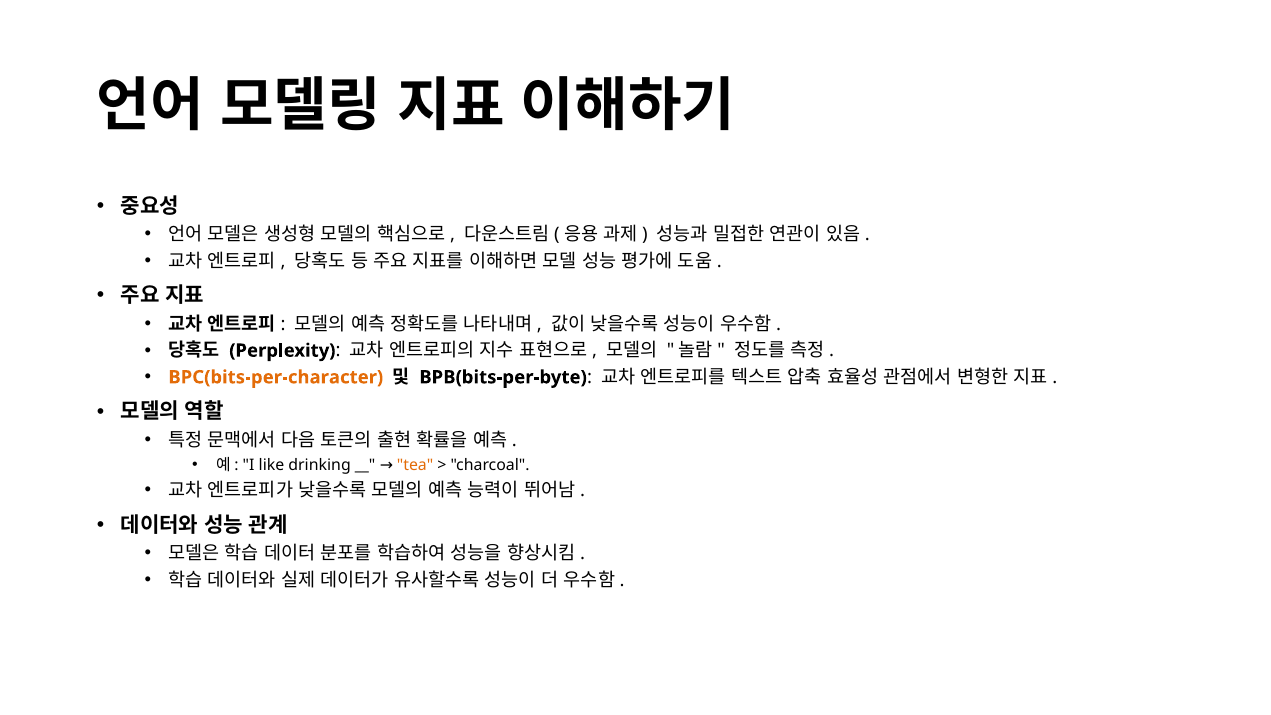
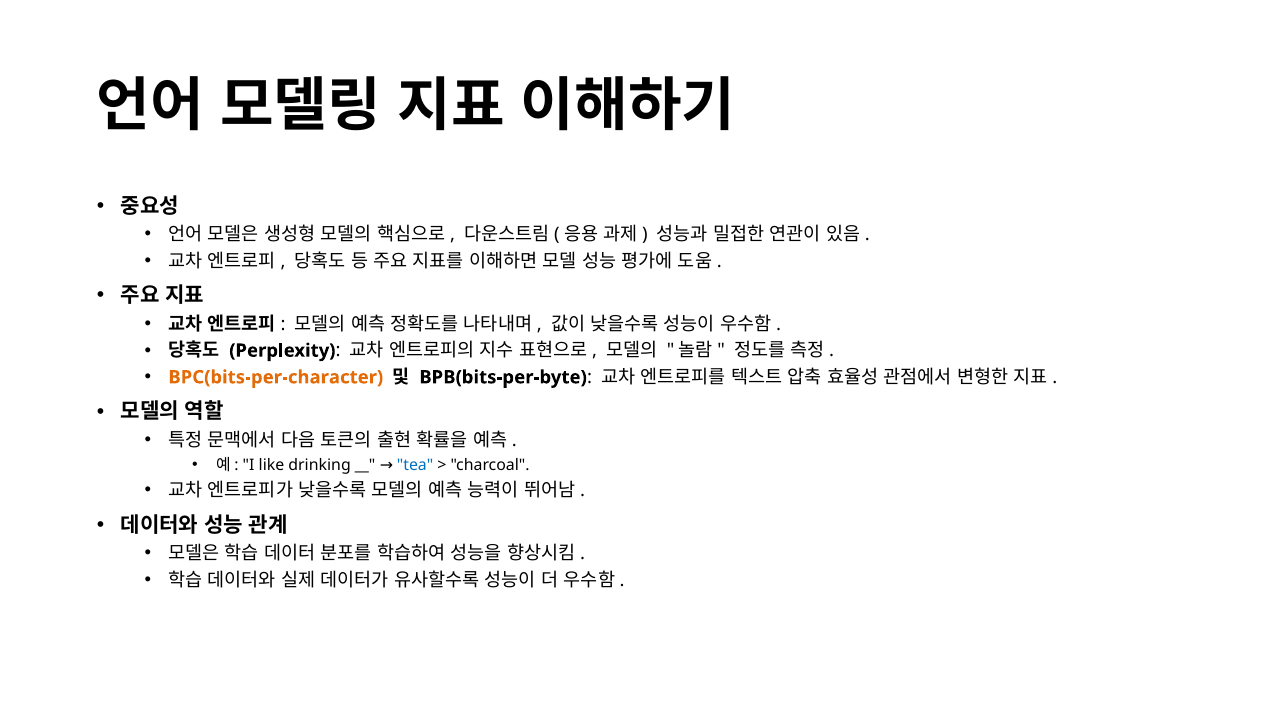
tea colour: orange -> blue (415, 465)
